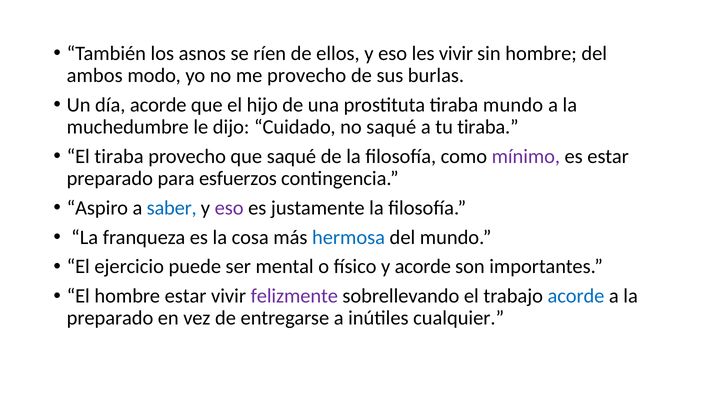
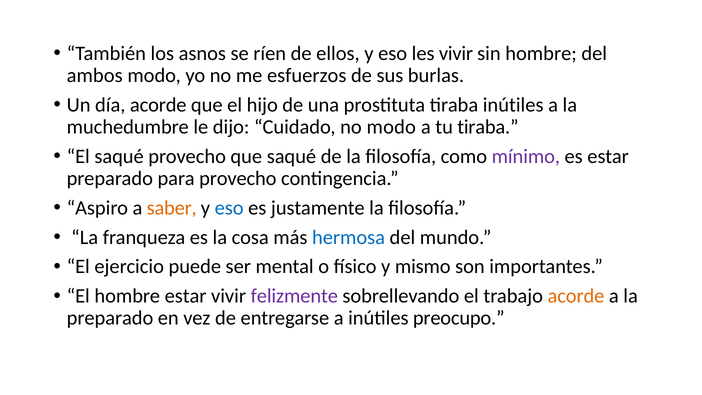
me provecho: provecho -> esfuerzos (307, 75)
tiraba mundo: mundo -> inútiles (513, 105)
no saqué: saqué -> modo (391, 127)
El tiraba: tiraba -> saqué (119, 156)
para esfuerzos: esfuerzos -> provecho (238, 178)
saber colour: blue -> orange (172, 208)
eso colour: purple -> blue (229, 208)
y acorde: acorde -> mismo (423, 267)
acorde colour: blue -> orange (576, 296)
cualquier: cualquier -> preocupo (459, 318)
